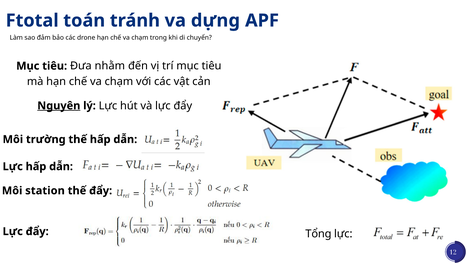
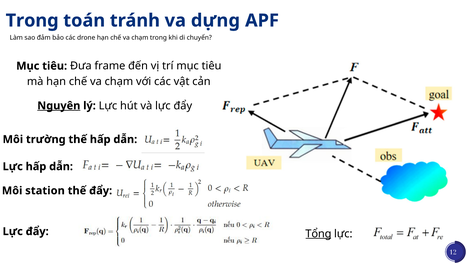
Ftotal: Ftotal -> Trong (32, 21)
nhằm: nhằm -> frame (110, 66)
Tổng underline: none -> present (318, 233)
